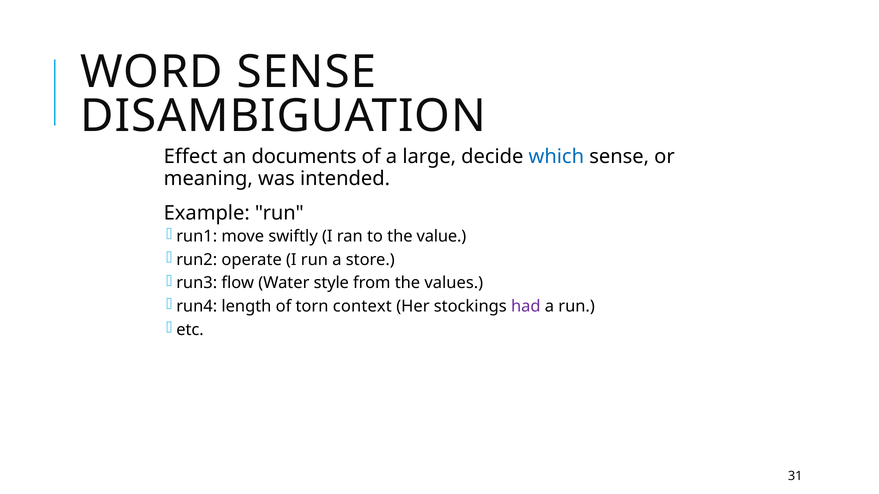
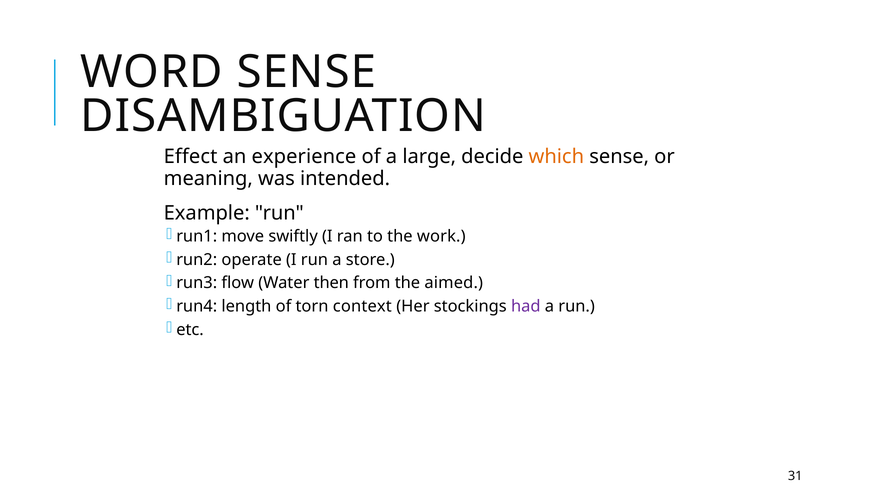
documents: documents -> experience (304, 157)
which colour: blue -> orange (556, 157)
value: value -> work (441, 237)
style: style -> then (331, 283)
values: values -> aimed (454, 283)
